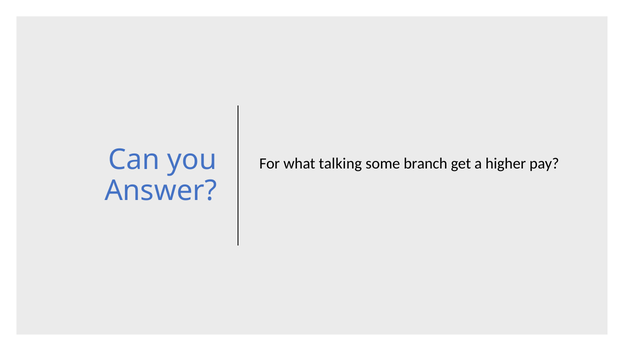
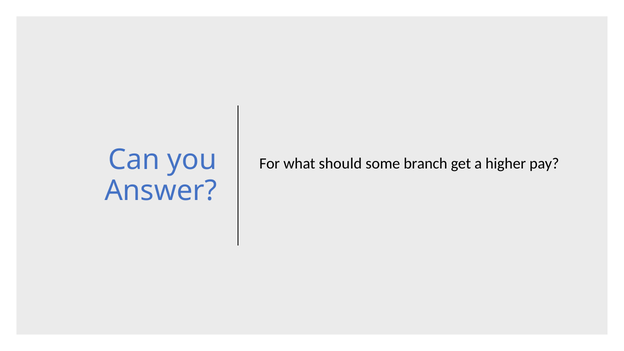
talking: talking -> should (340, 164)
